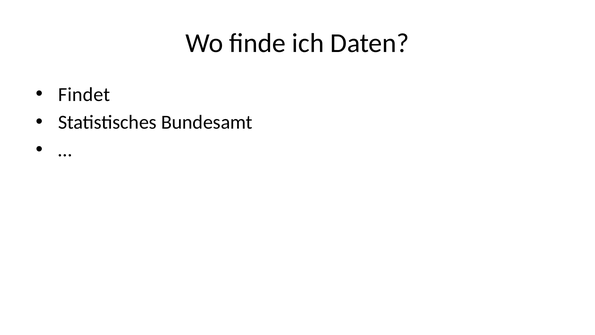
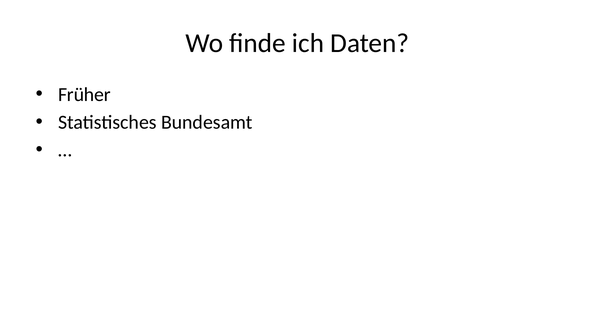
Findet: Findet -> Früher (84, 94)
